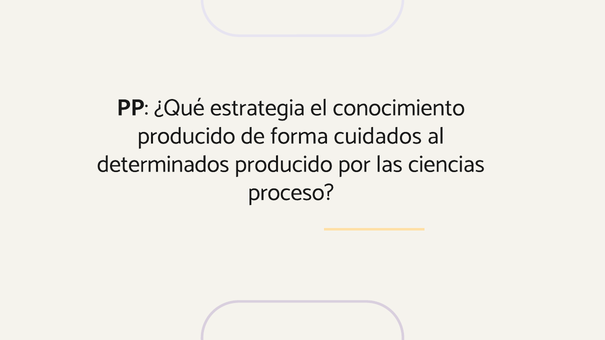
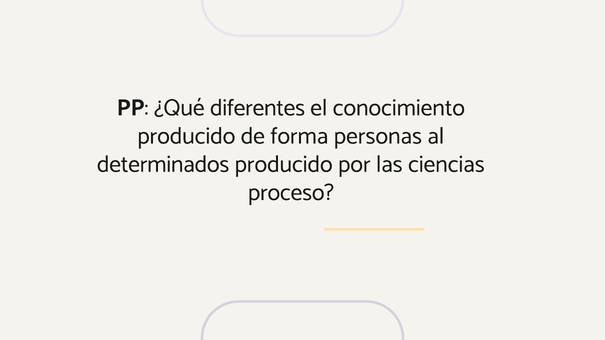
estrategia: estrategia -> diferentes (258, 108)
cuidados: cuidados -> personas (378, 136)
